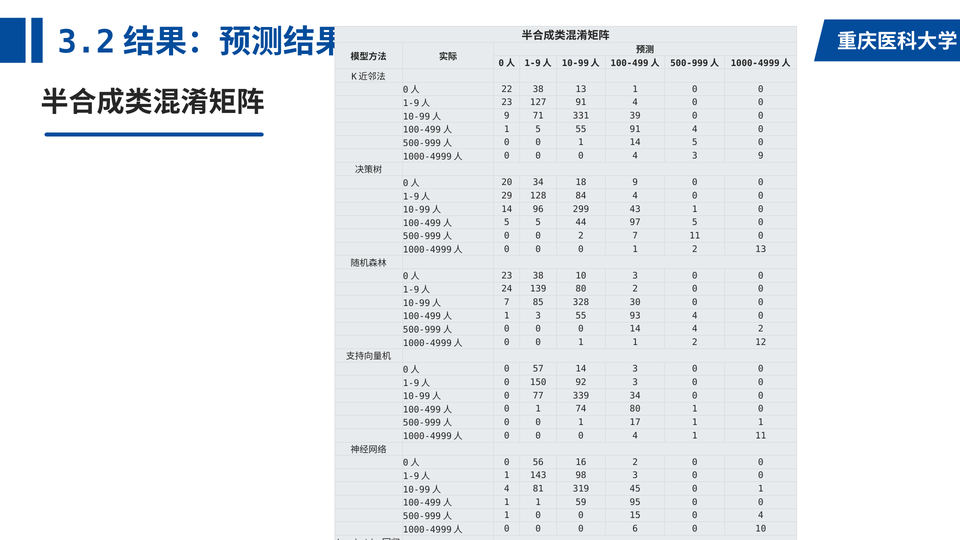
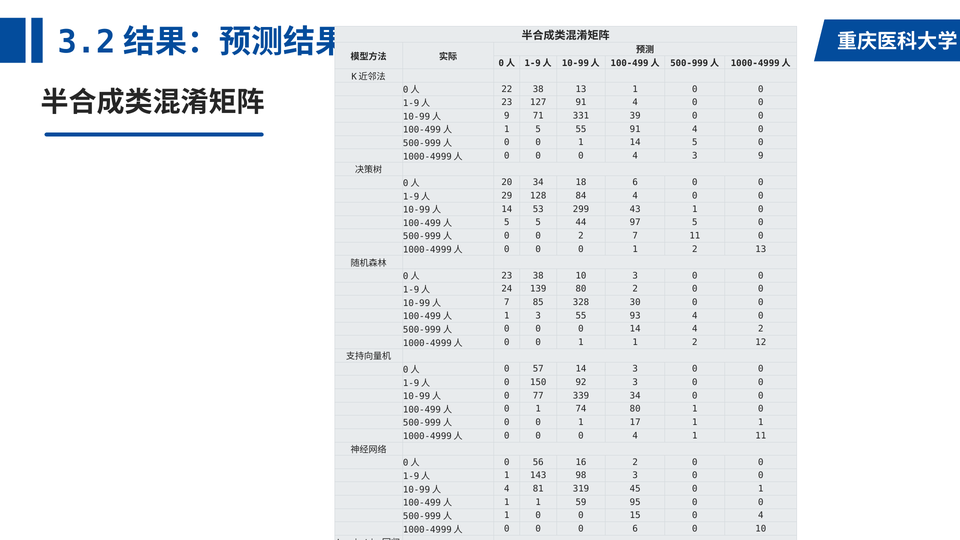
18 9: 9 -> 6 (635, 182)
96: 96 -> 53 (538, 209)
